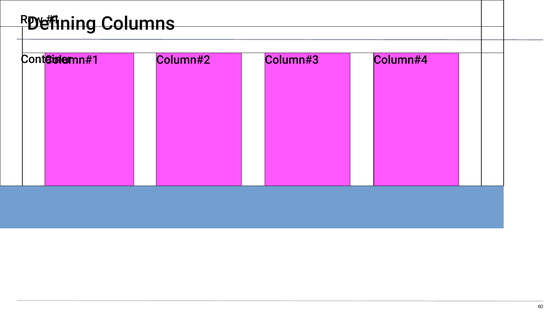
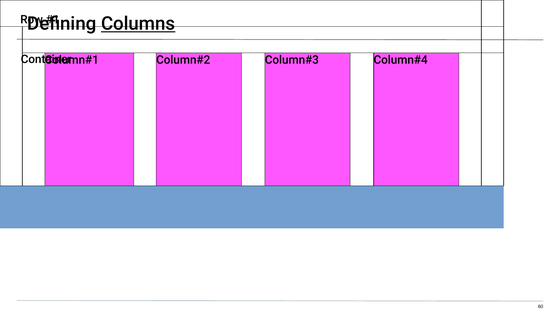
Columns underline: none -> present (138, 24)
